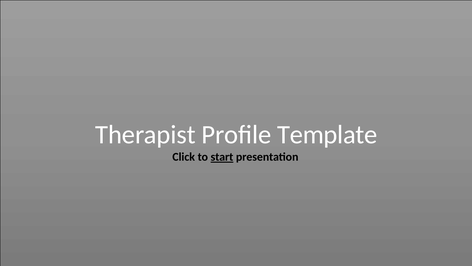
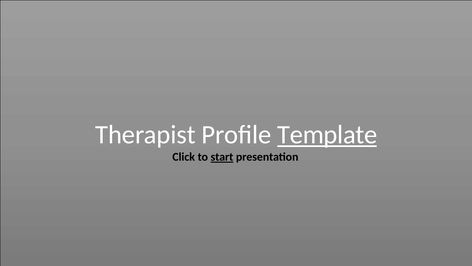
Template underline: none -> present (327, 135)
